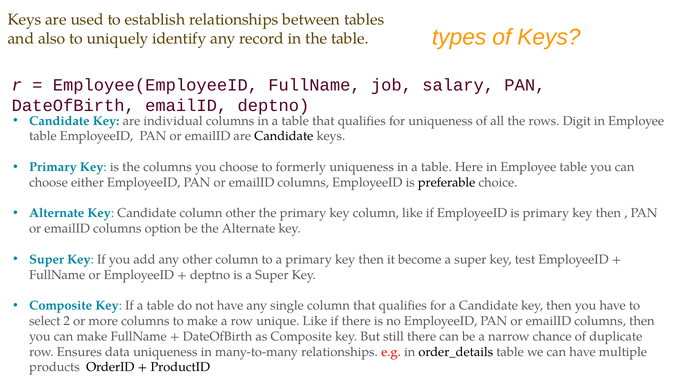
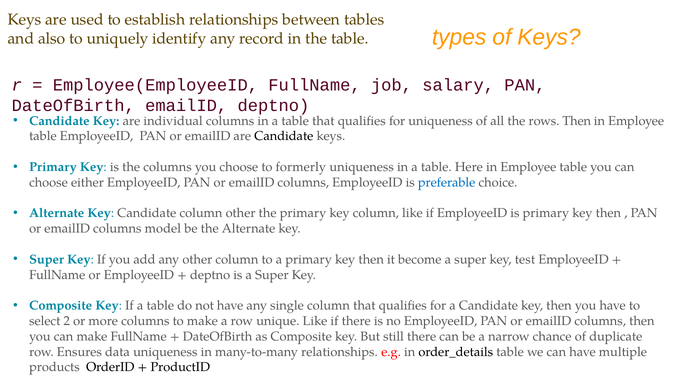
rows Digit: Digit -> Then (577, 121)
preferable colour: black -> blue (447, 182)
option: option -> model (163, 228)
